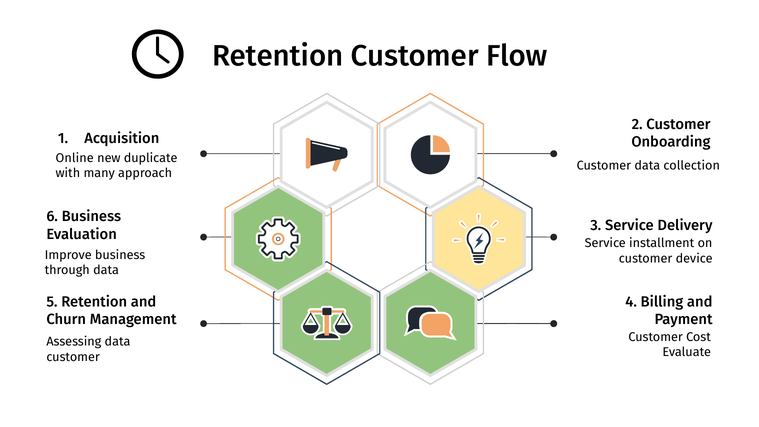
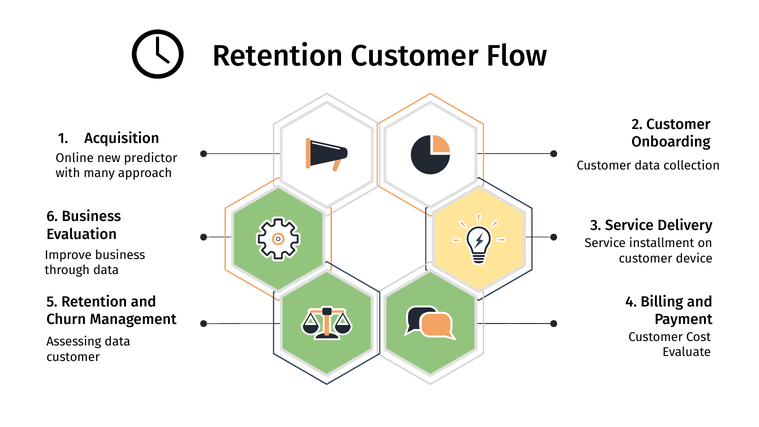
duplicate: duplicate -> predictor (151, 158)
